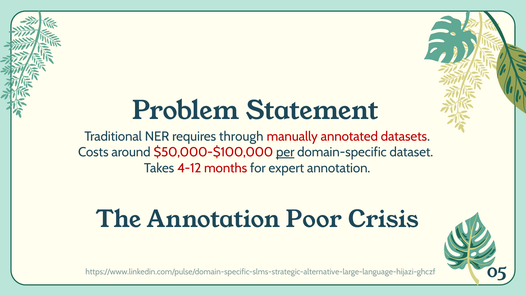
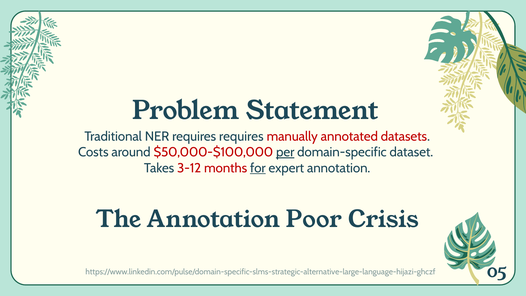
requires through: through -> requires (241, 136)
4-12: 4-12 -> 3-12 (189, 168)
for underline: none -> present (258, 168)
